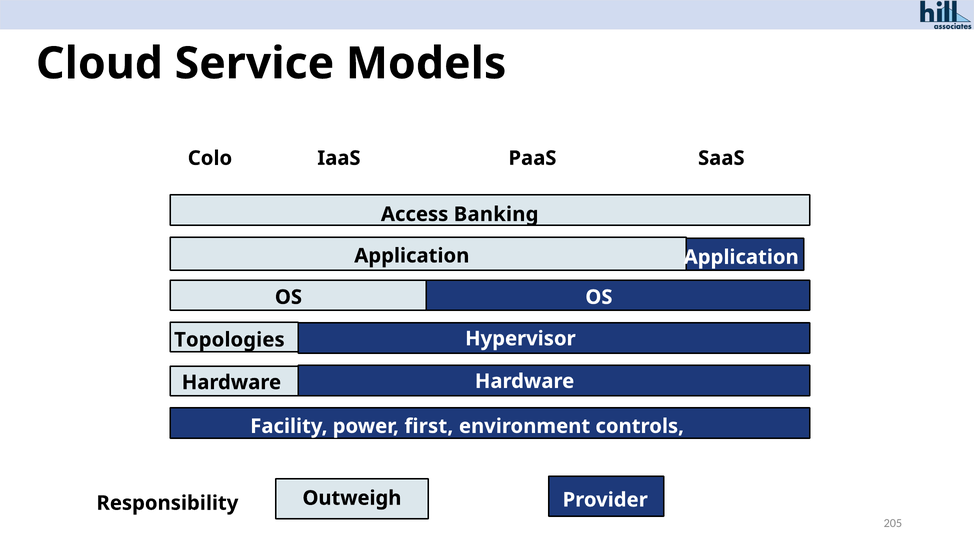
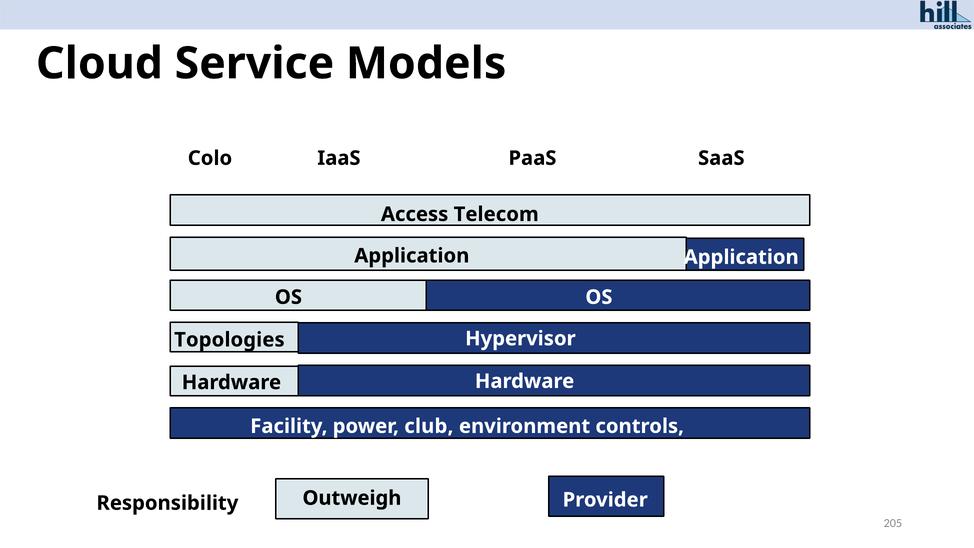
Banking: Banking -> Telecom (496, 214)
first: first -> club (429, 426)
